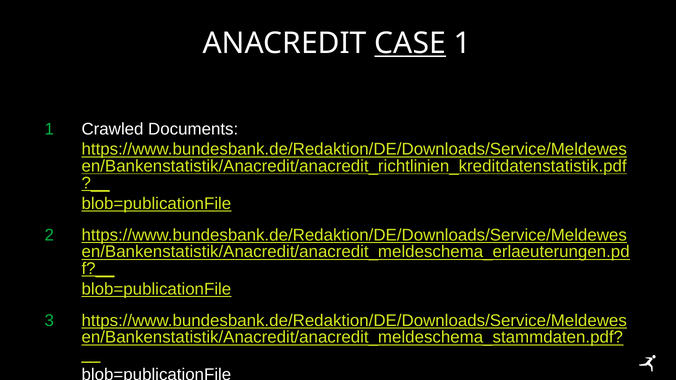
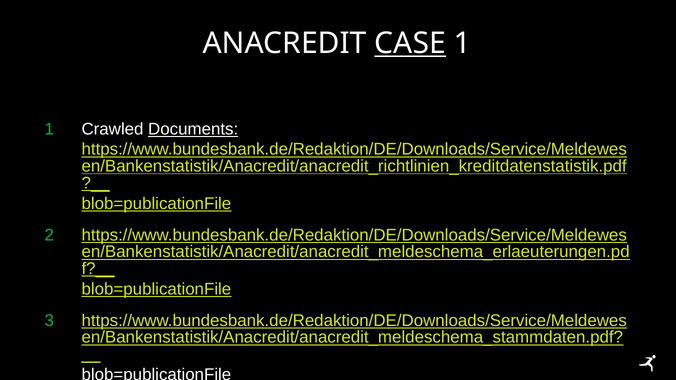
Documents underline: none -> present (193, 129)
